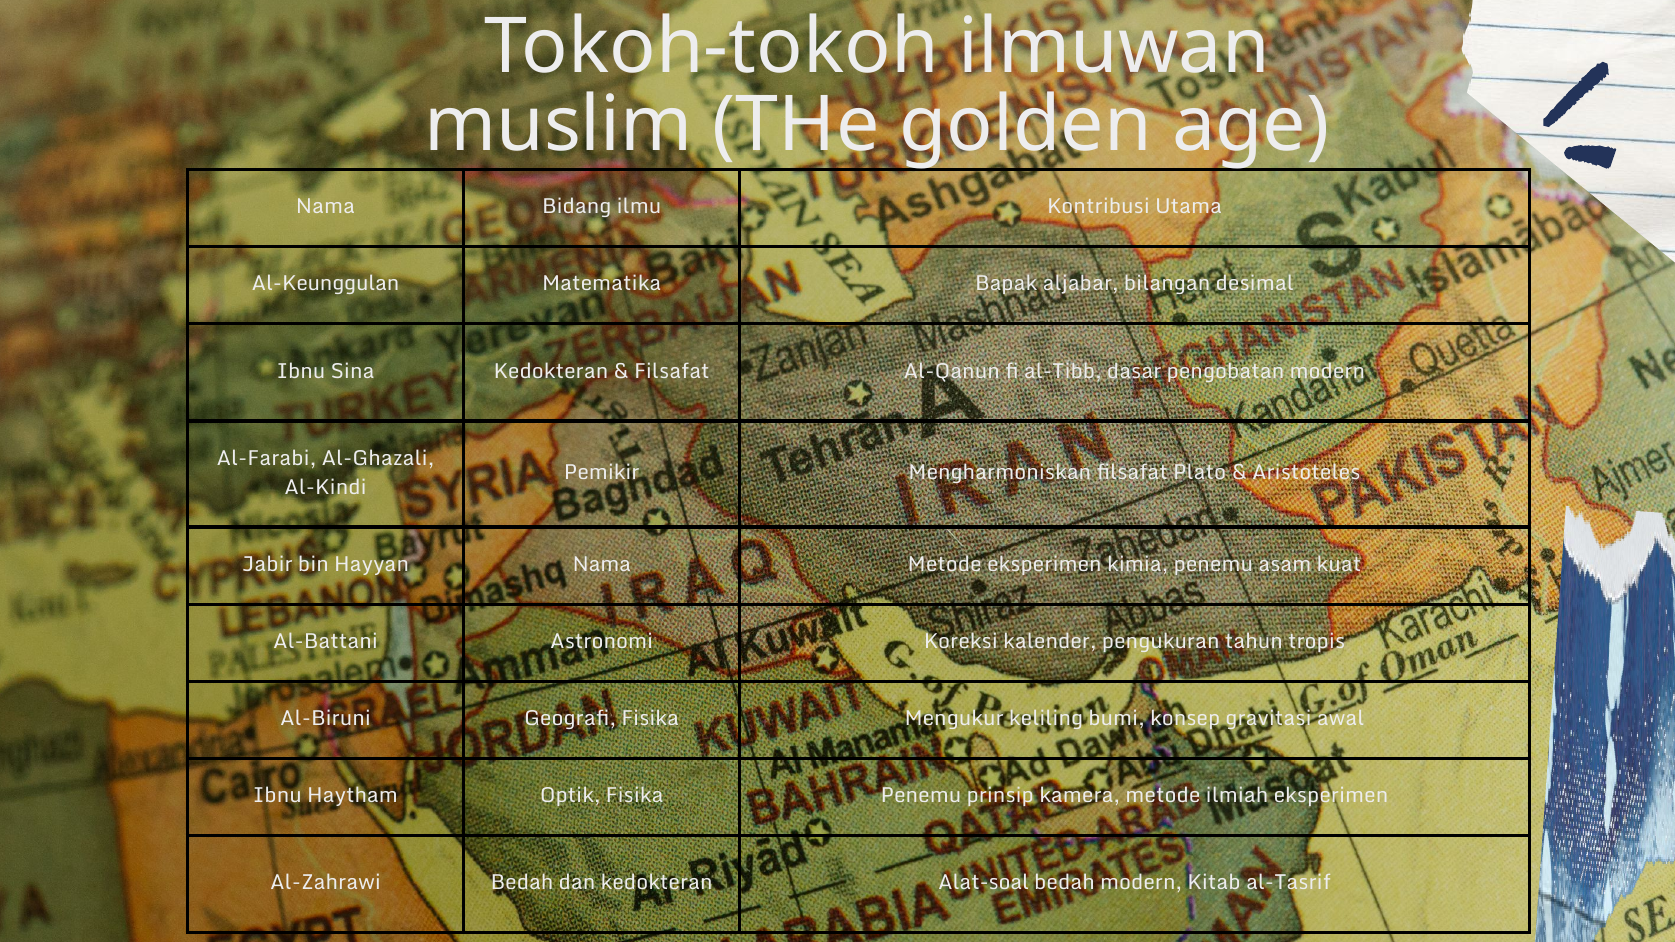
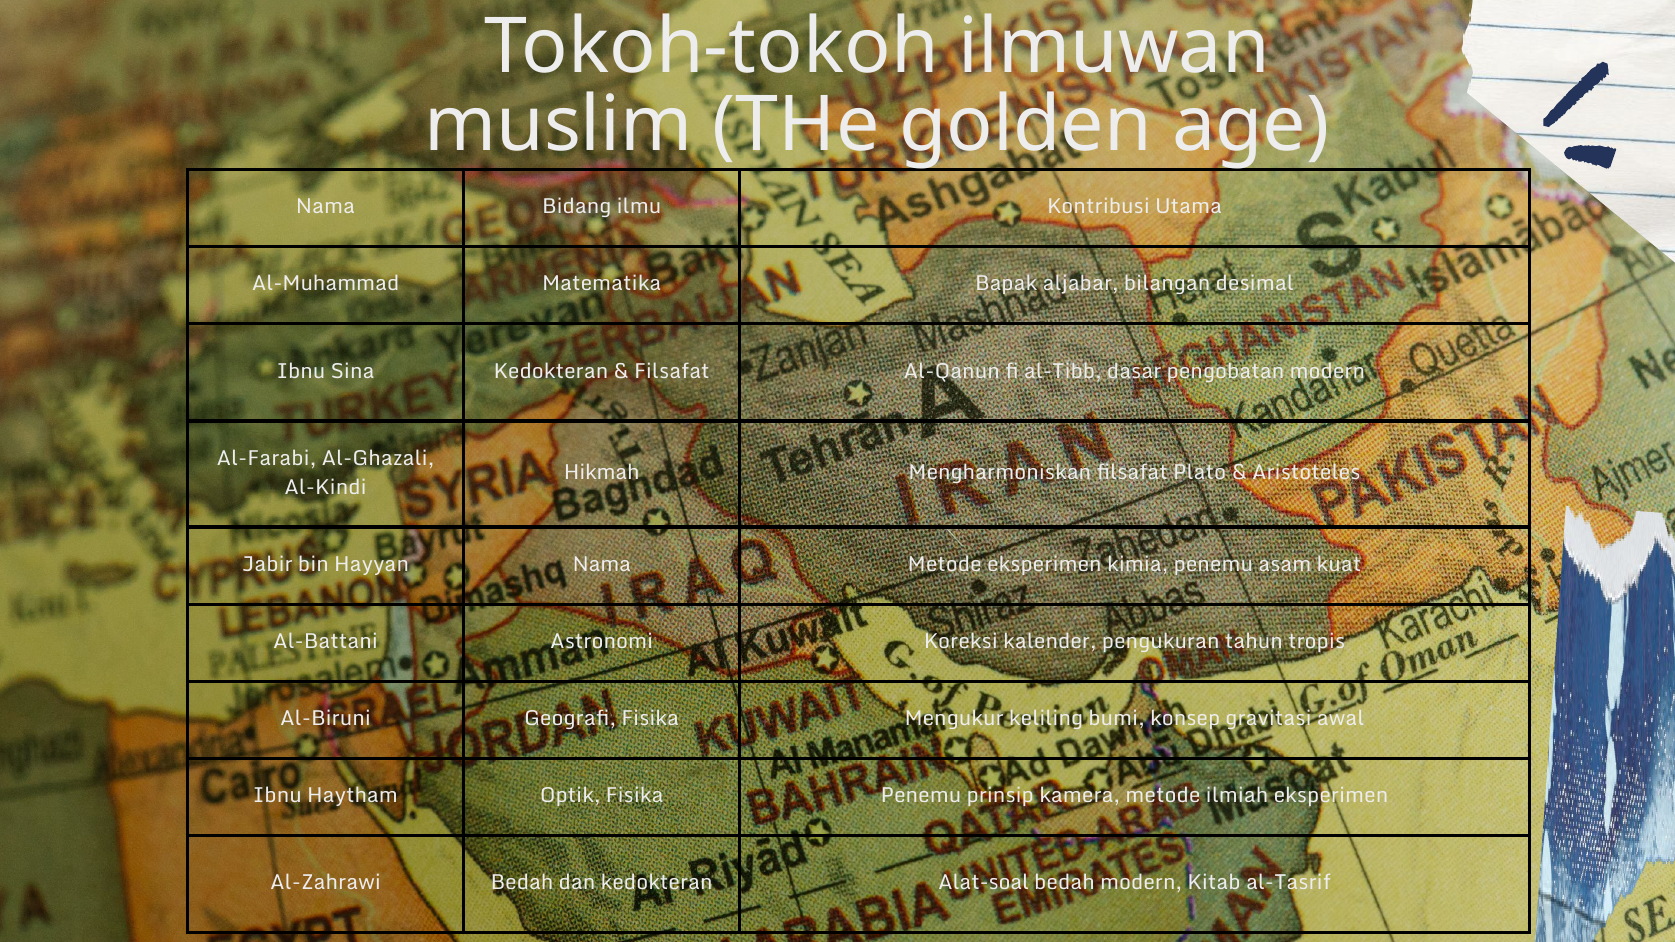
Al-Keunggulan: Al-Keunggulan -> Al-Muhammad (326, 284)
Pemikir: Pemikir -> Hikmah (602, 473)
